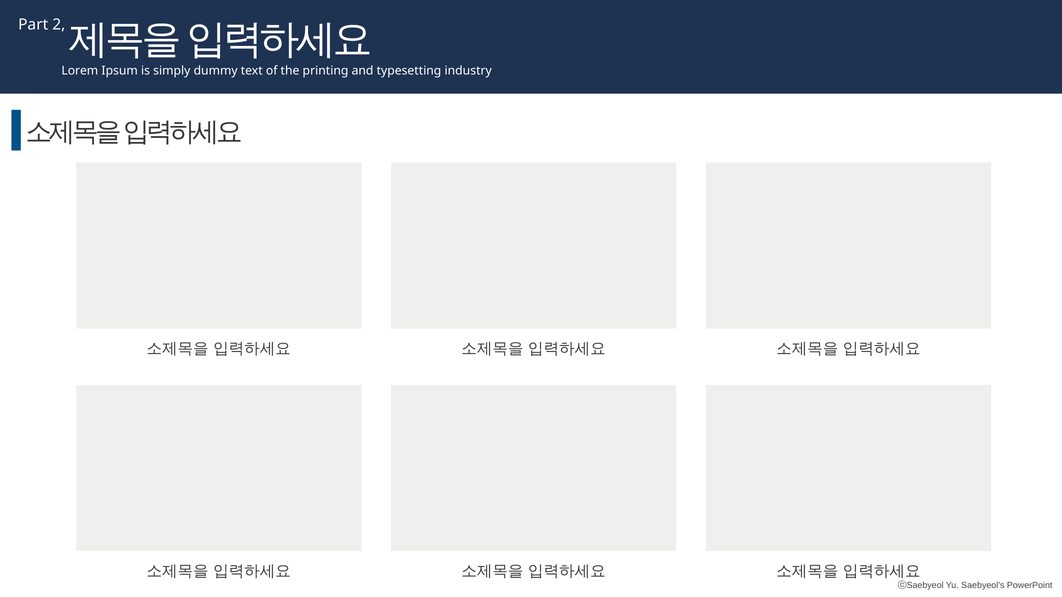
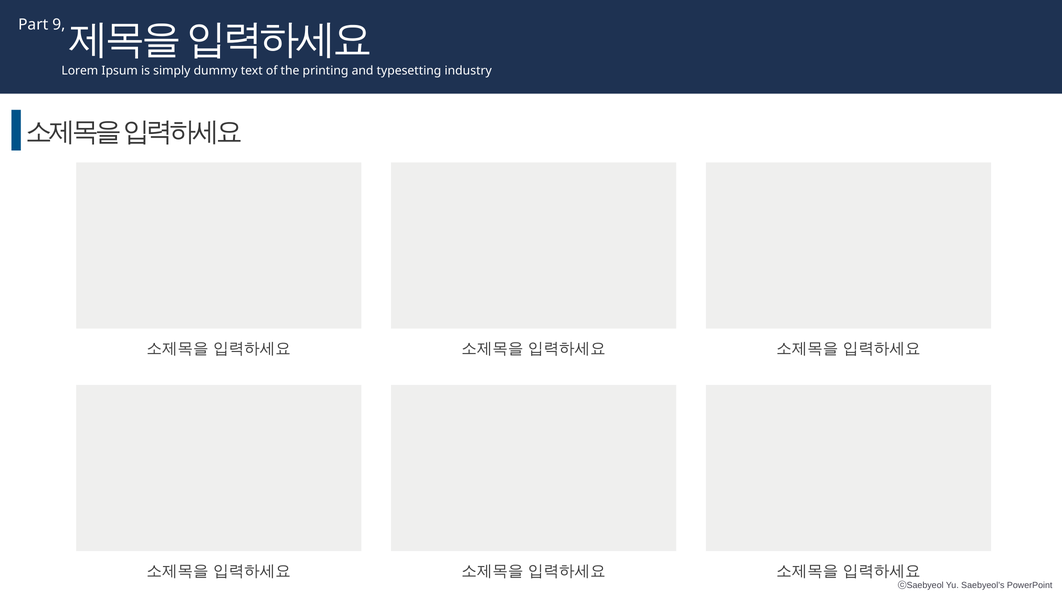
2: 2 -> 9 (59, 25)
